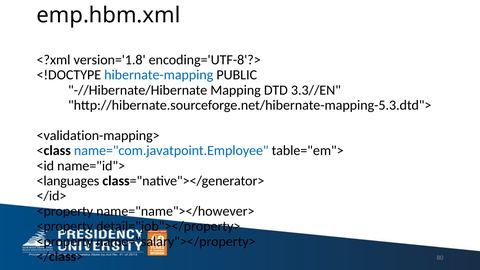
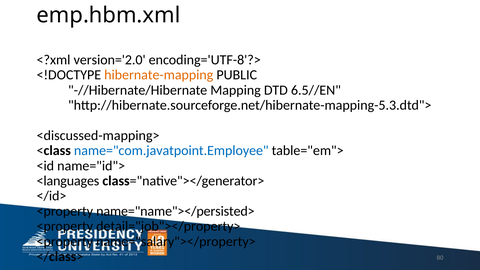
version='1.8: version='1.8 -> version='2.0 (110, 60)
hibernate-mapping colour: blue -> orange (159, 75)
3.3//EN: 3.3//EN -> 6.5//EN (316, 90)
<validation-mapping>: <validation-mapping> -> <discussed-mapping> (98, 136)
name="name"></however>: name="name"></however> -> name="name"></persisted> (175, 211)
